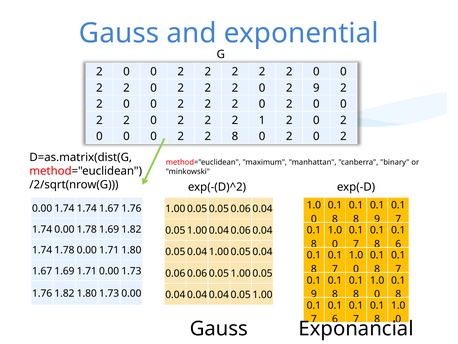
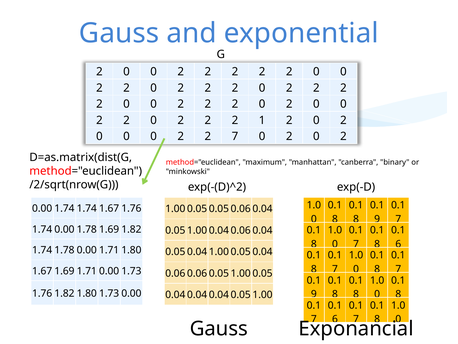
9: 9 -> 2 (316, 88)
2 8: 8 -> 7 (235, 136)
